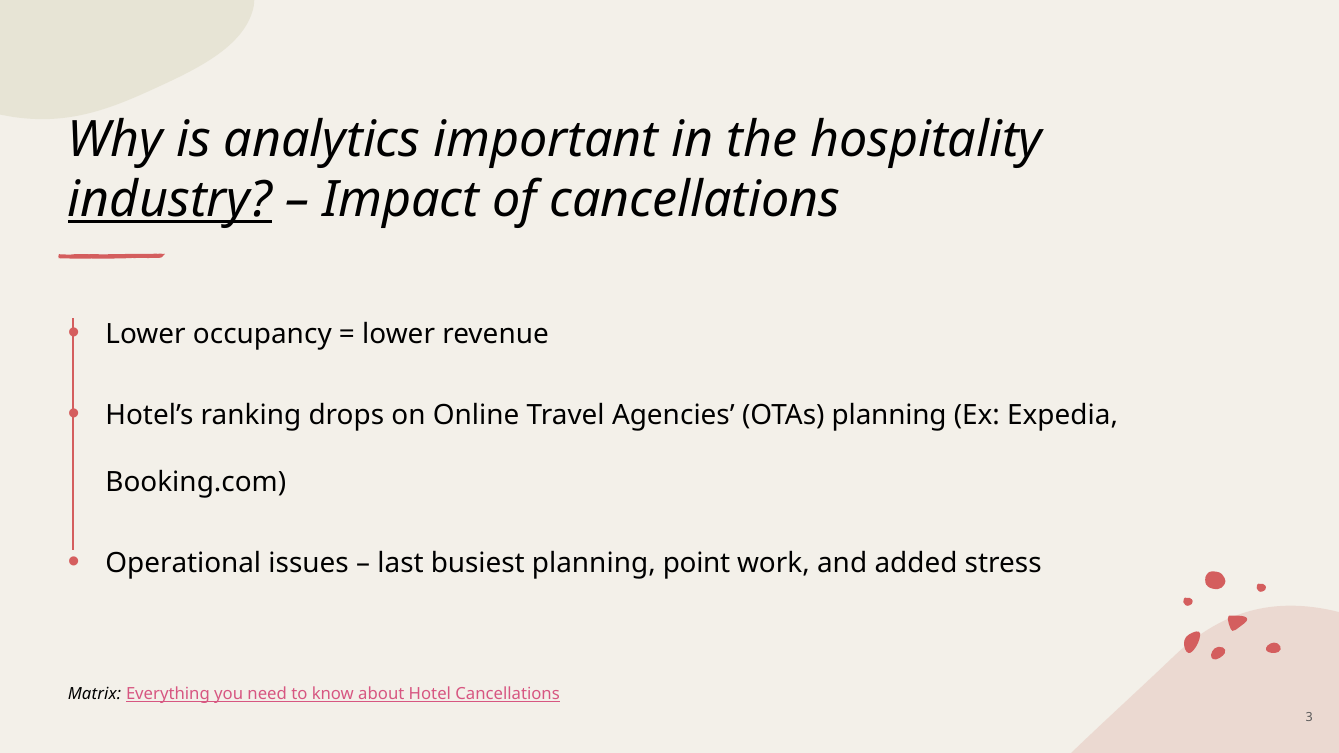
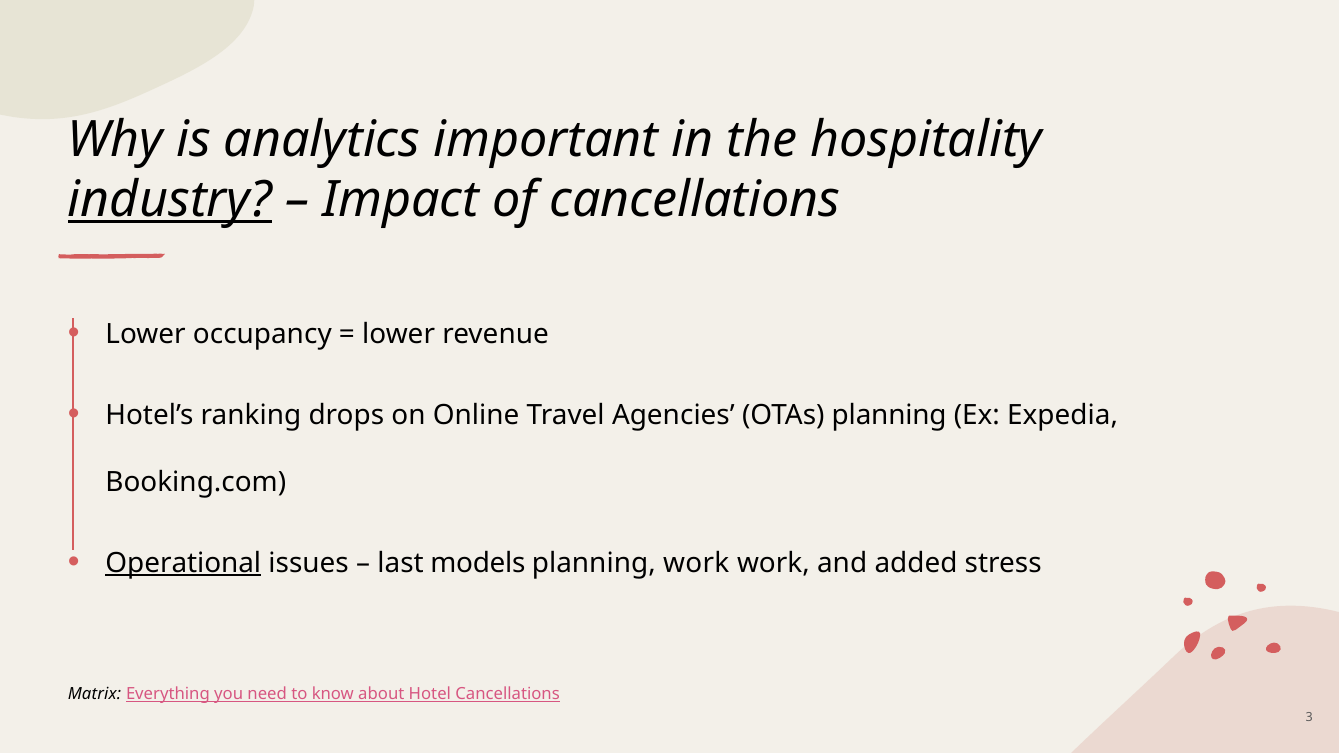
Operational underline: none -> present (183, 563)
busiest: busiest -> models (478, 563)
planning point: point -> work (696, 563)
